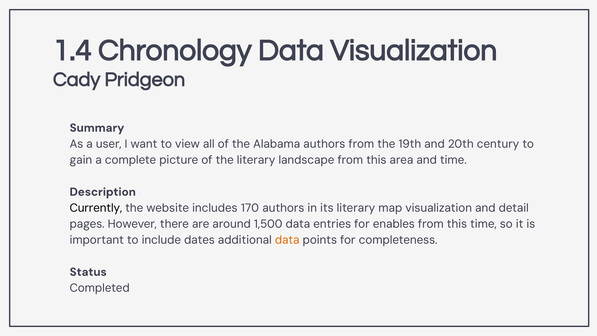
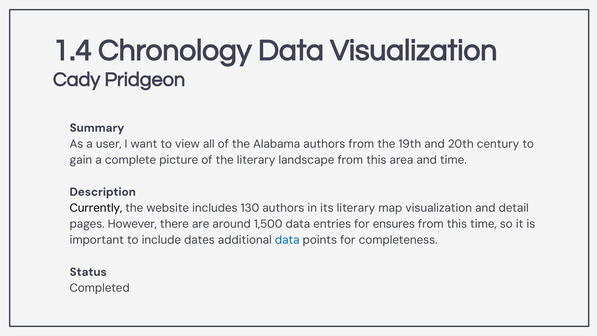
170: 170 -> 130 (250, 208)
enables: enables -> ensures (394, 224)
data colour: orange -> blue (287, 240)
